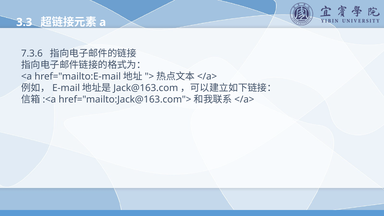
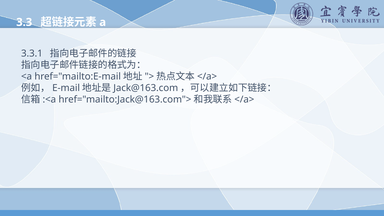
7.3.6: 7.3.6 -> 3.3.1 (32, 53)
